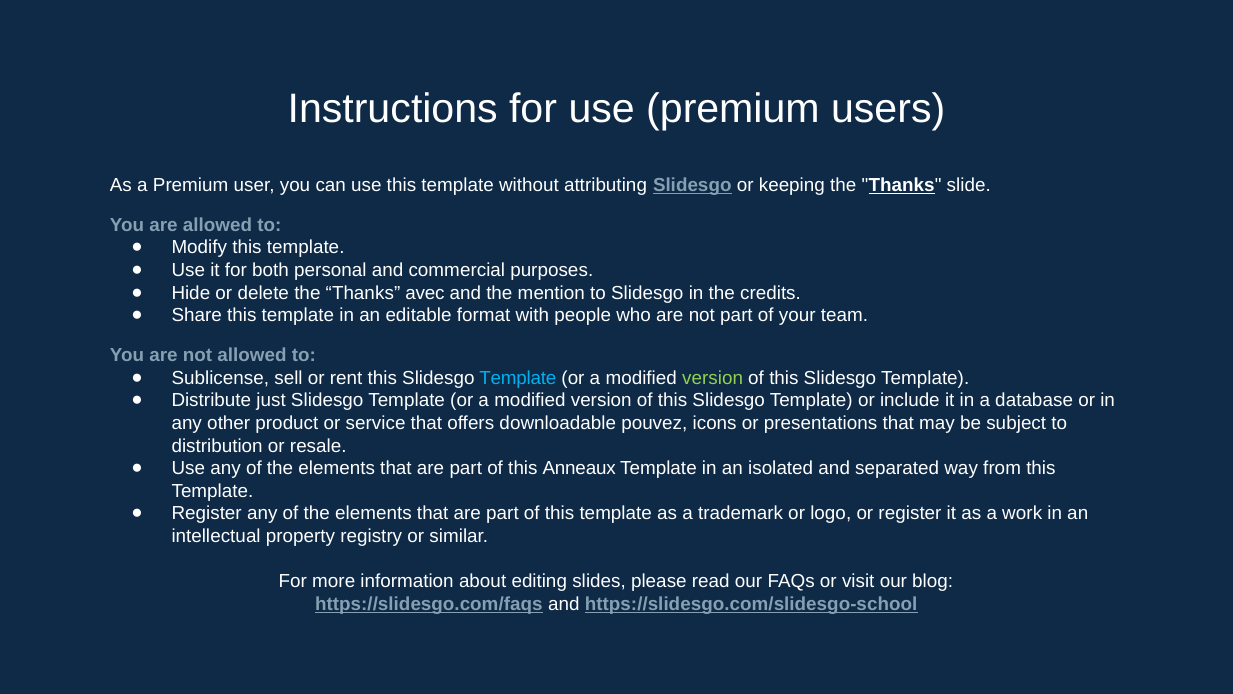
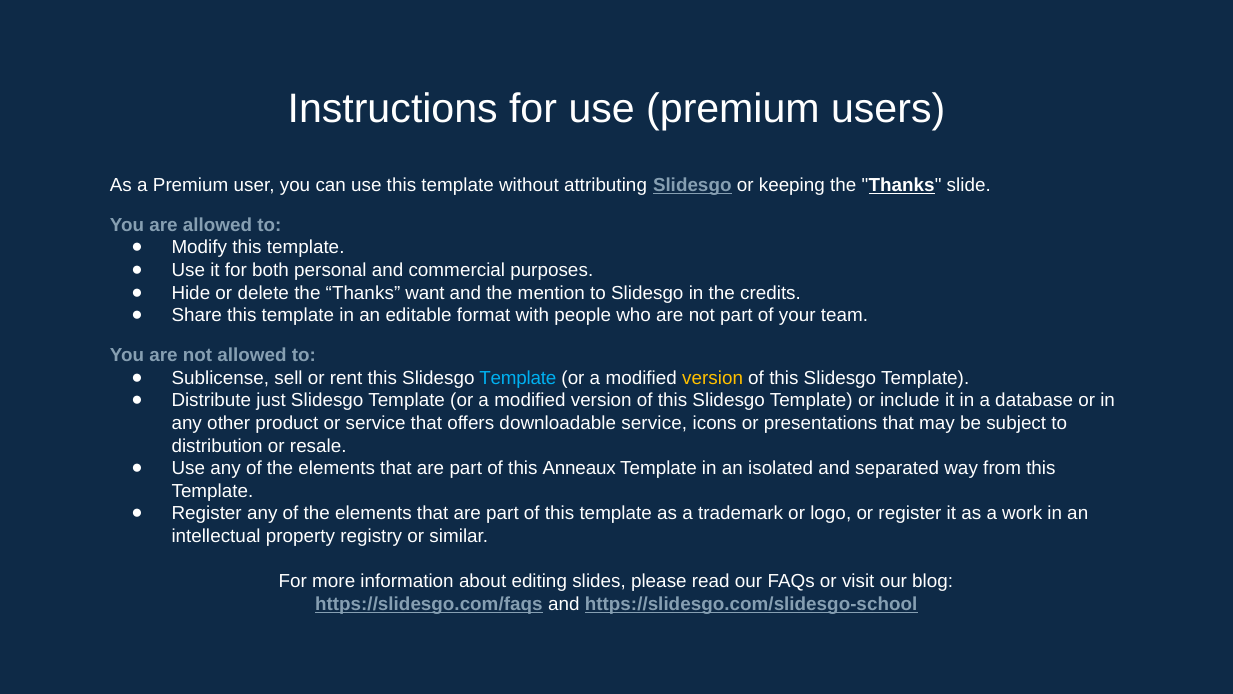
avec: avec -> want (425, 293)
version colour: light green -> yellow (713, 378)
downloadable pouvez: pouvez -> service (654, 423)
